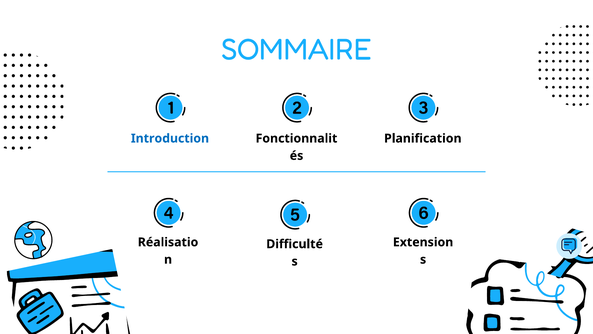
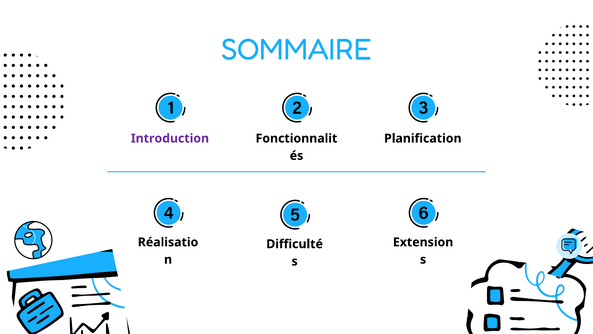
Introduction colour: blue -> purple (170, 138)
